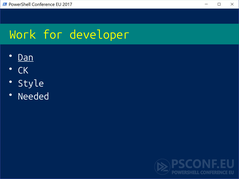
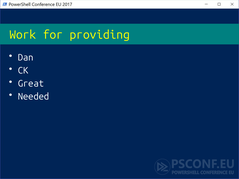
developer: developer -> providing (100, 35)
Dan underline: present -> none (26, 58)
Style: Style -> Great (31, 84)
